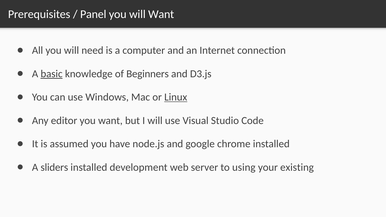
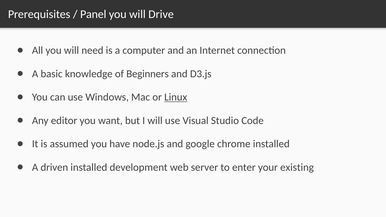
will Want: Want -> Drive (161, 14)
basic underline: present -> none (52, 74)
sliders: sliders -> driven (54, 167)
using: using -> enter (244, 167)
